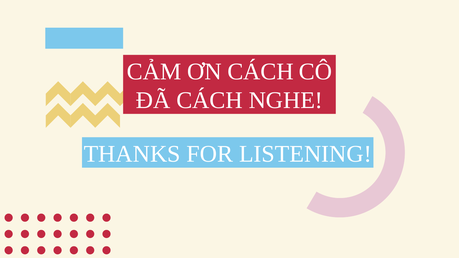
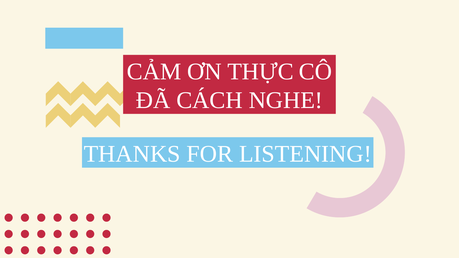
ƠN CÁCH: CÁCH -> THỰC (261, 72)
